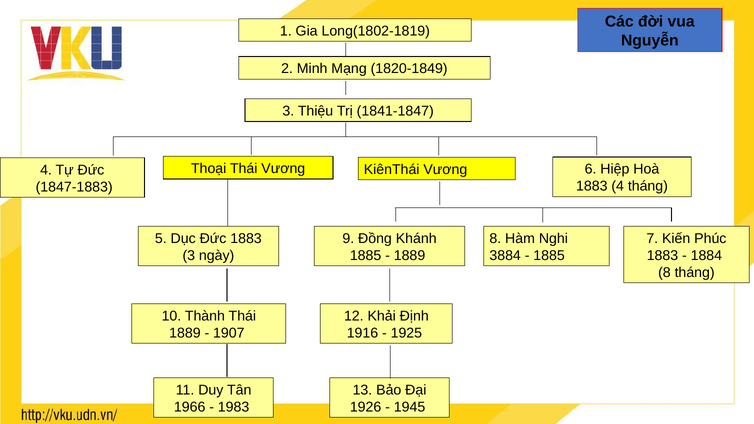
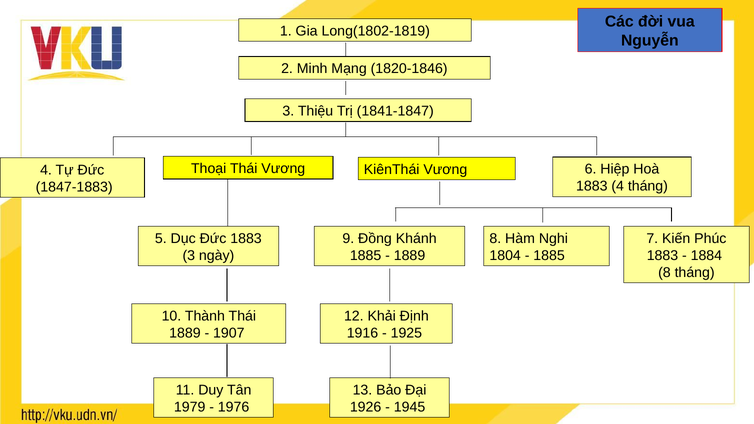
1820-1849: 1820-1849 -> 1820-1846 (409, 69)
3884: 3884 -> 1804 (505, 255)
1966: 1966 -> 1979 (190, 407)
1983: 1983 -> 1976 (234, 407)
